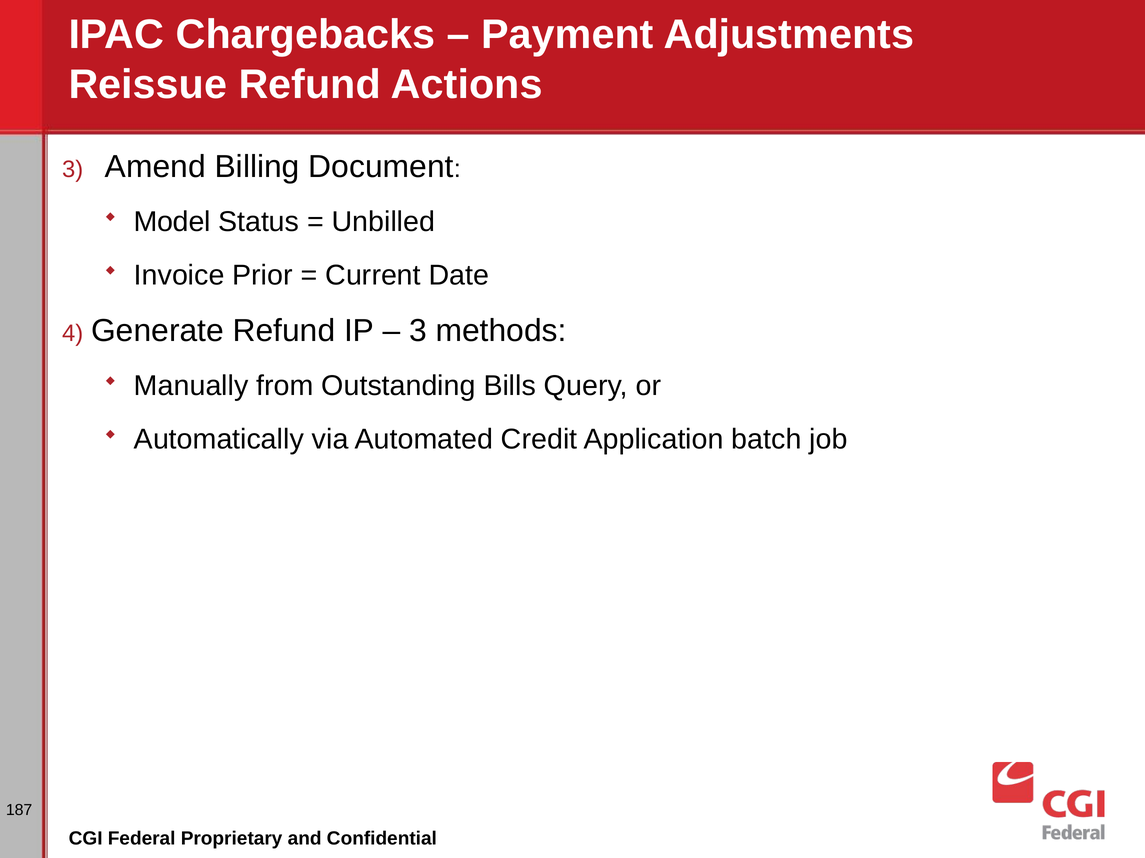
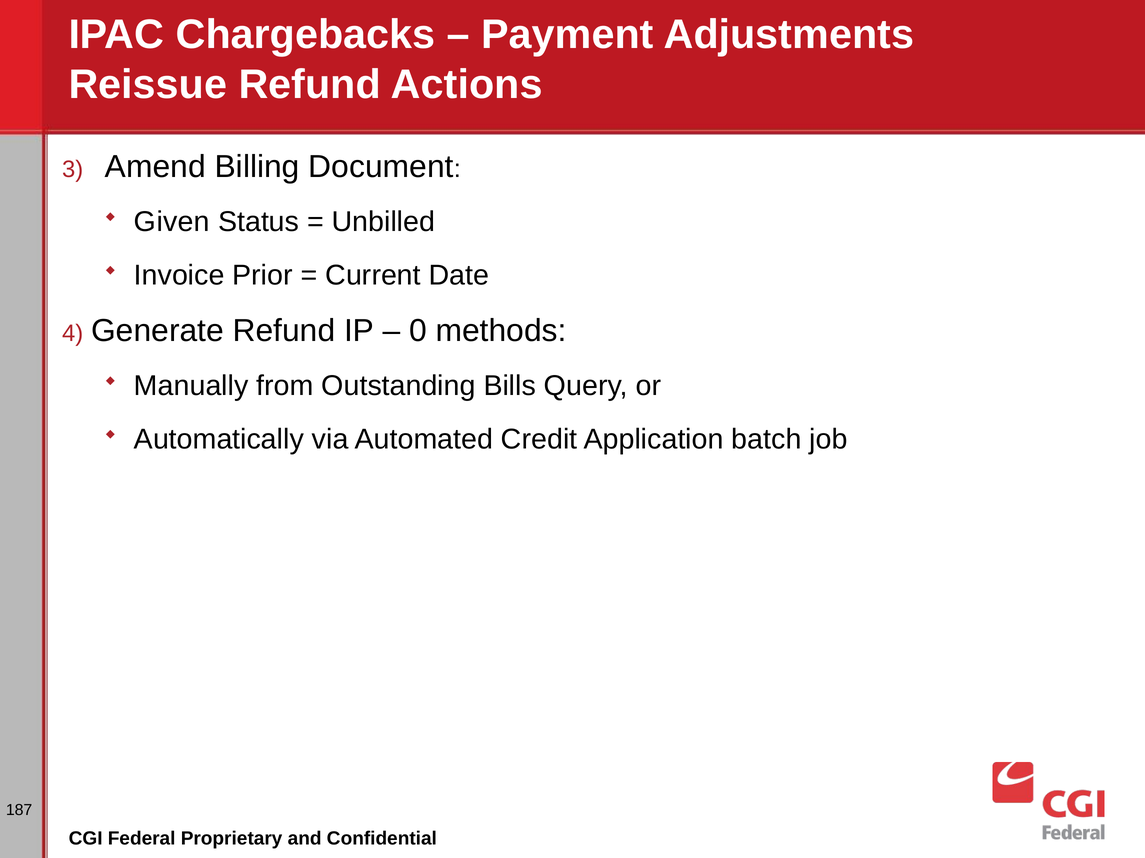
Model: Model -> Given (172, 222)
3: 3 -> 0 (418, 331)
